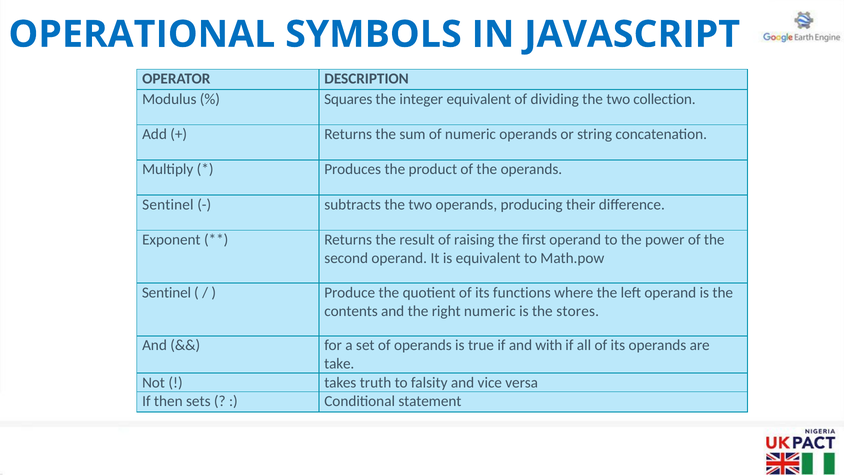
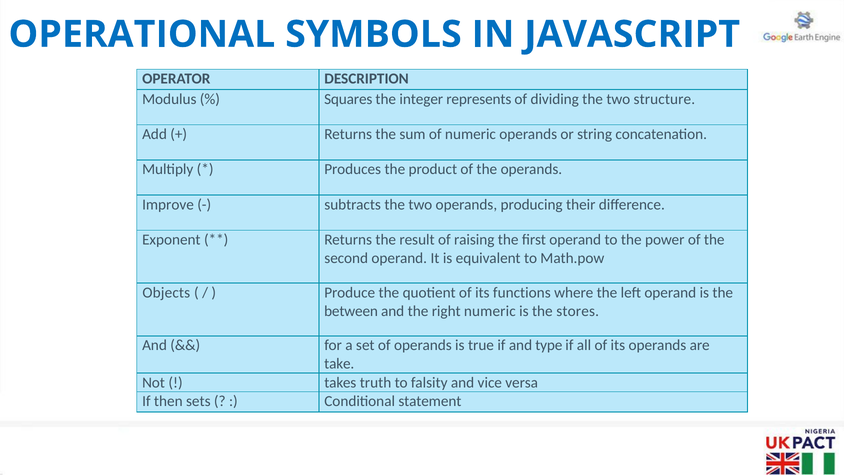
integer equivalent: equivalent -> represents (479, 99)
collection: collection -> structure (664, 99)
Sentinel: Sentinel -> Improve (168, 204)
Sentinel: Sentinel -> Objects (166, 292)
contents: contents -> between (351, 311)
with: with -> type (549, 345)
